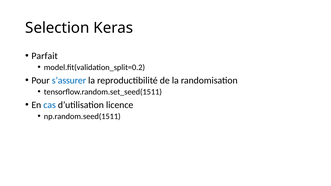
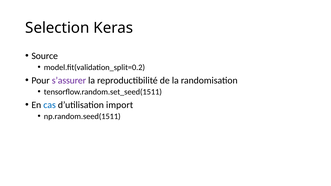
Parfait: Parfait -> Source (45, 56)
s’assurer colour: blue -> purple (69, 80)
licence: licence -> import (120, 105)
